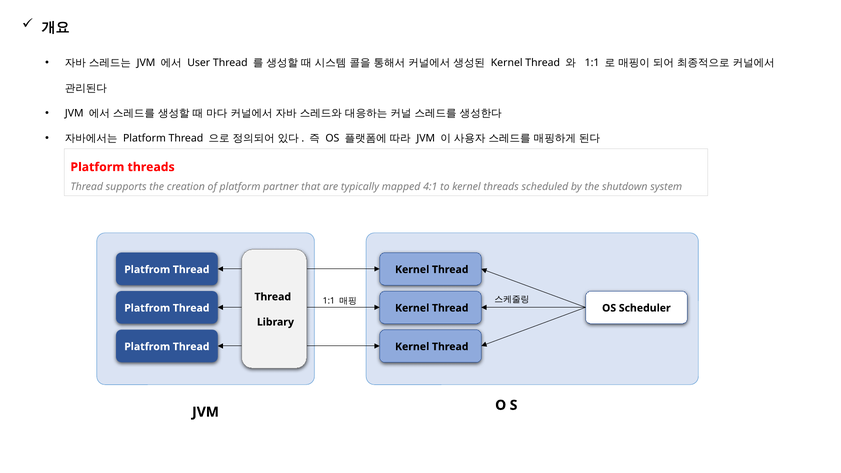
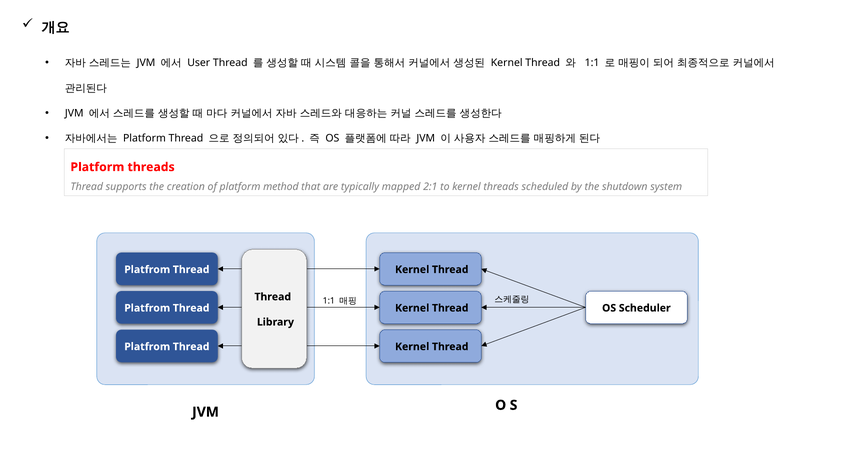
partner: partner -> method (281, 187)
4:1: 4:1 -> 2:1 (430, 187)
